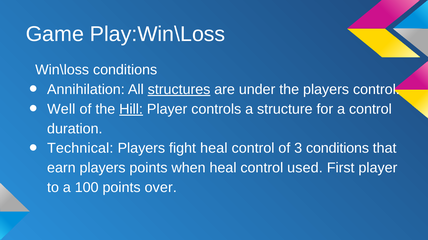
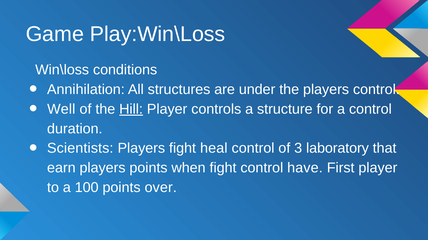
structures underline: present -> none (179, 90)
Technical: Technical -> Scientists (80, 149)
3 conditions: conditions -> laboratory (337, 149)
when heal: heal -> fight (223, 168)
used: used -> have (305, 168)
